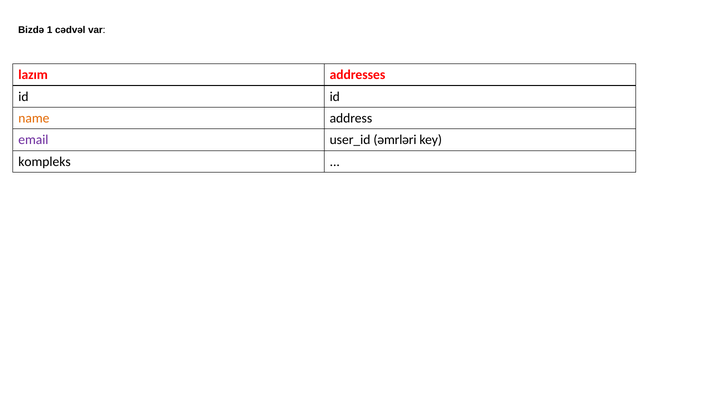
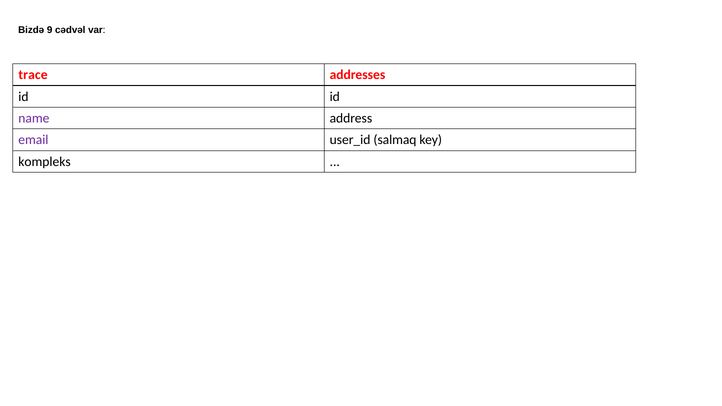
1: 1 -> 9 (50, 30)
lazım: lazım -> trace (33, 75)
name colour: orange -> purple (34, 118)
əmrləri: əmrləri -> salmaq (395, 140)
